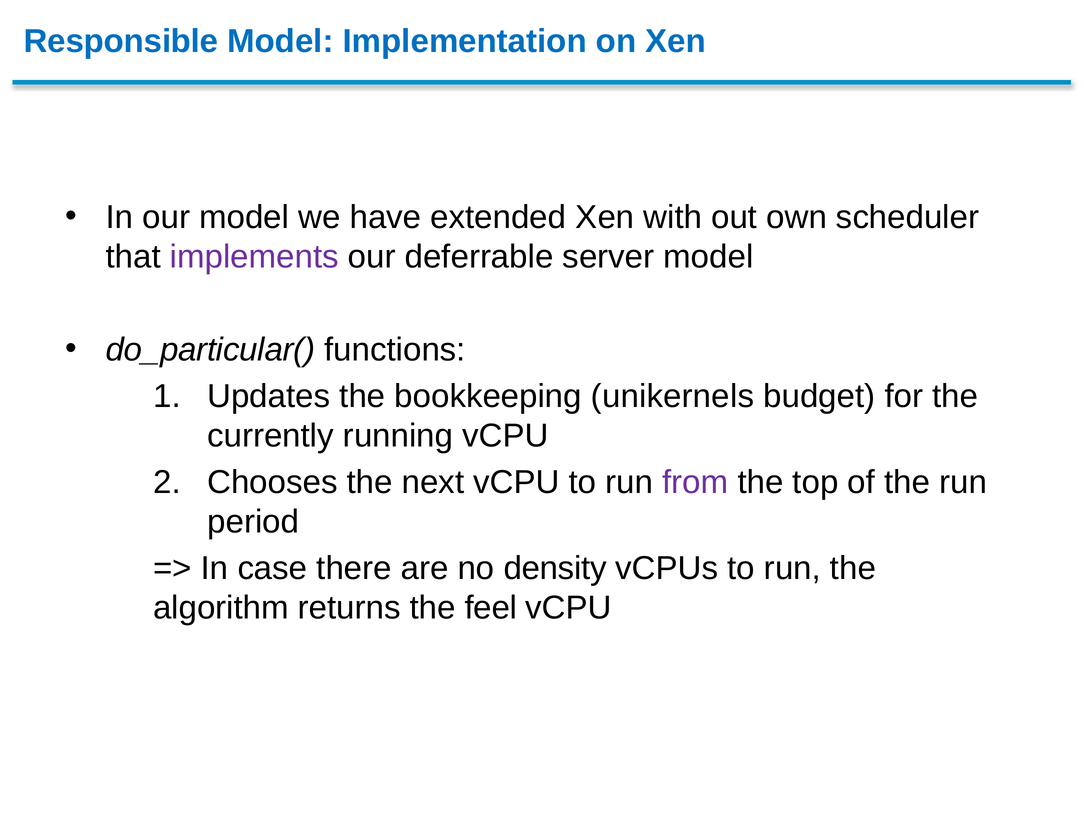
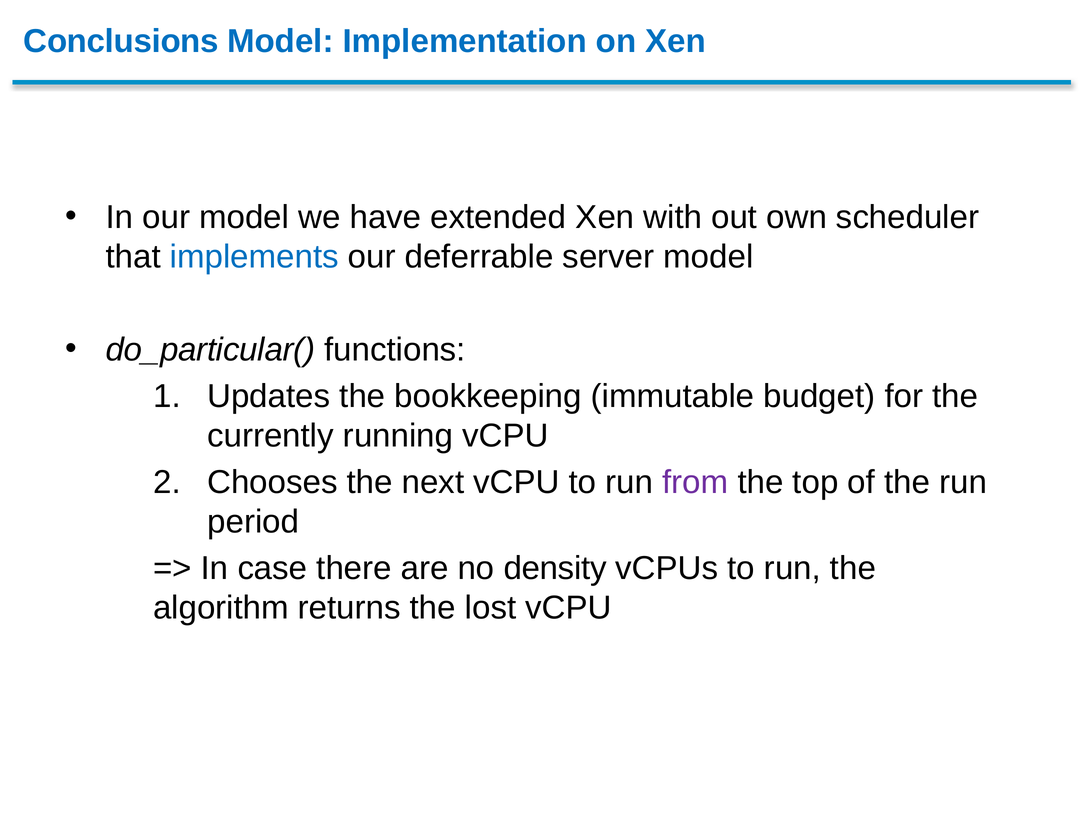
Responsible: Responsible -> Conclusions (121, 41)
implements colour: purple -> blue (254, 257)
unikernels: unikernels -> immutable (673, 396)
feel: feel -> lost (491, 608)
